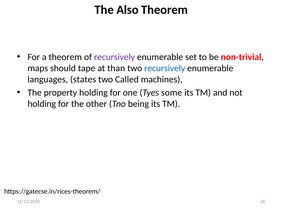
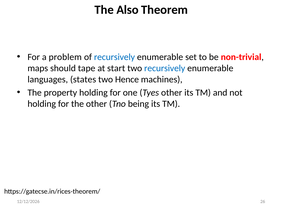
a theorem: theorem -> problem (65, 57)
recursively colour: purple -> blue (114, 57)
than: than -> start (116, 68)
Called: Called -> Hence (127, 80)
Tyes some: some -> other (172, 93)
